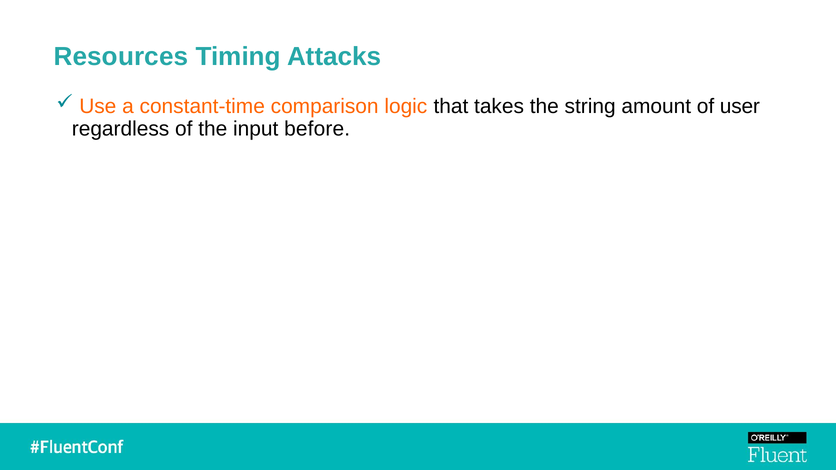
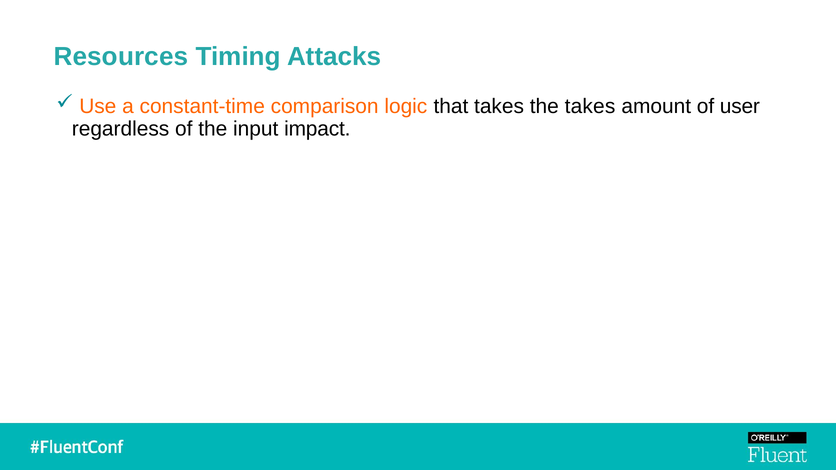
the string: string -> takes (590, 107)
before: before -> impact (317, 129)
